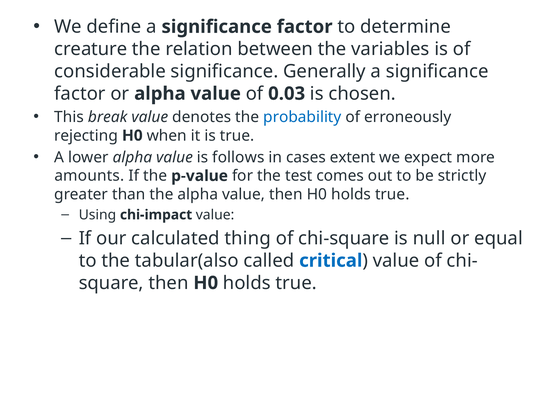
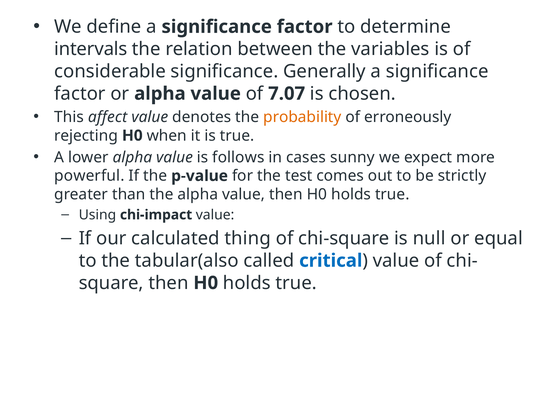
creature: creature -> intervals (91, 49)
0.03: 0.03 -> 7.07 (287, 94)
break: break -> affect (108, 117)
probability colour: blue -> orange (302, 117)
extent: extent -> sunny (352, 157)
amounts: amounts -> powerful (89, 176)
